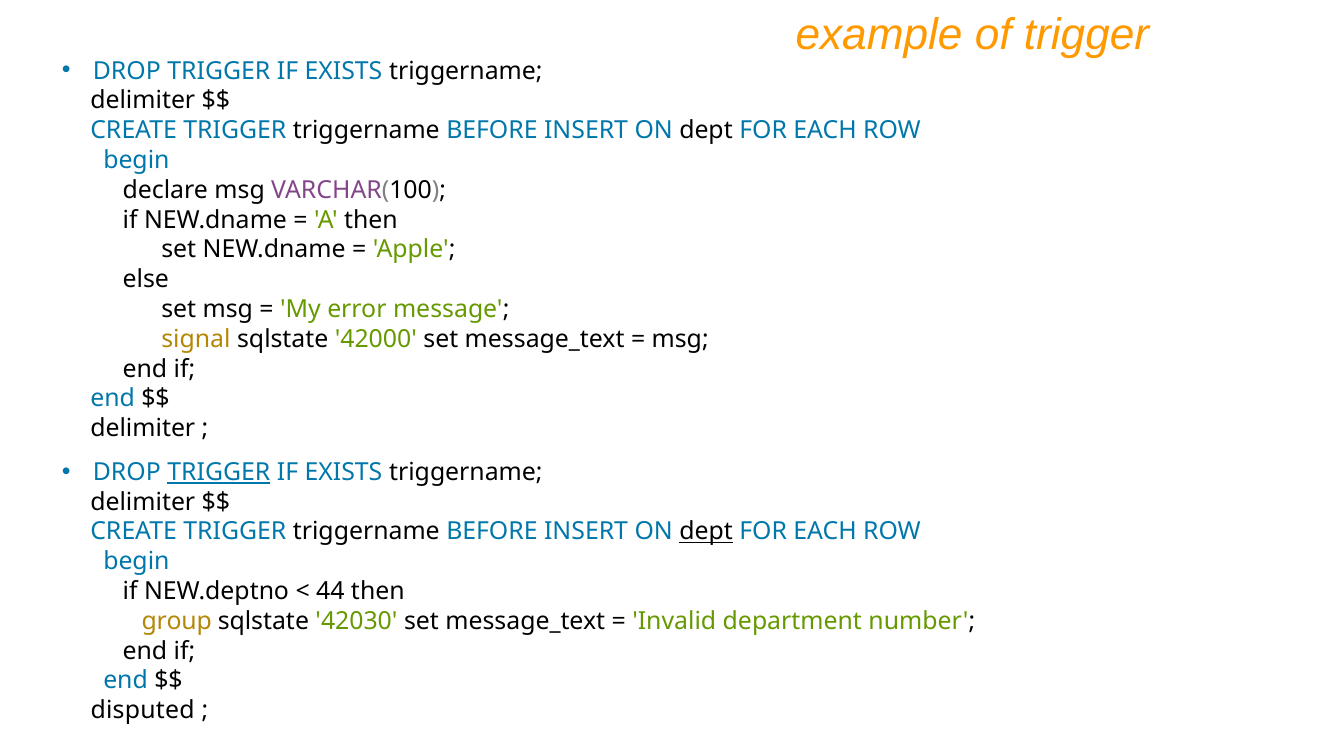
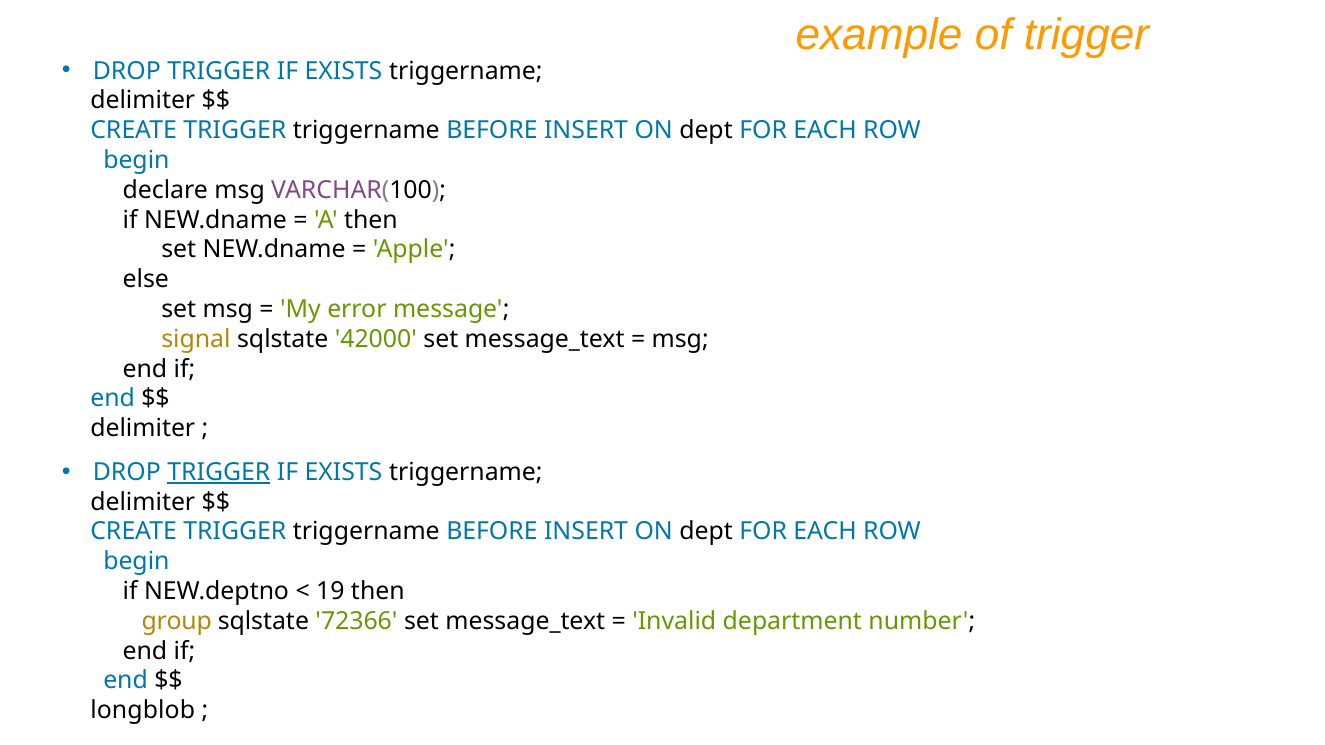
dept underline: present -> none (706, 532)
44: 44 -> 19 (330, 592)
42030: 42030 -> 72366 (357, 621)
disputed: disputed -> longblob (143, 711)
